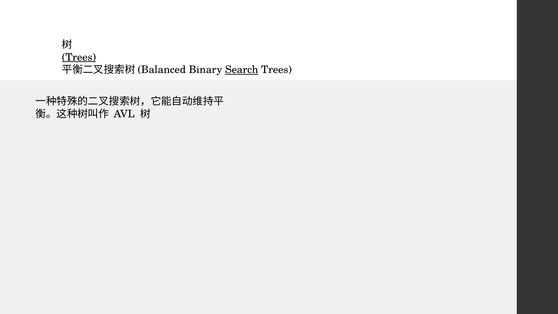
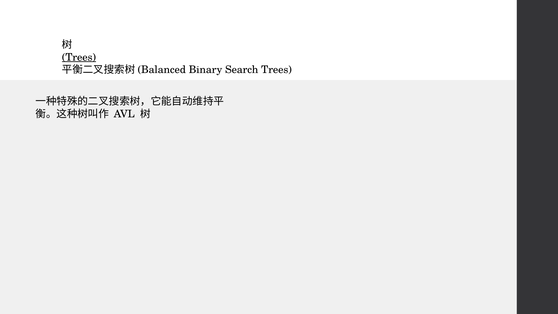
Search underline: present -> none (242, 70)
